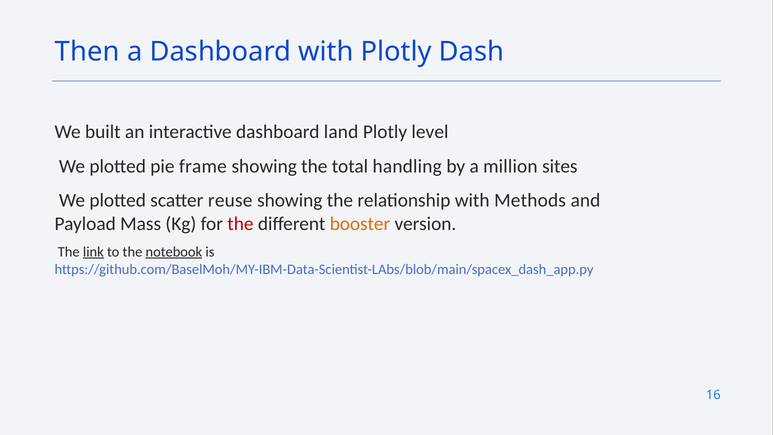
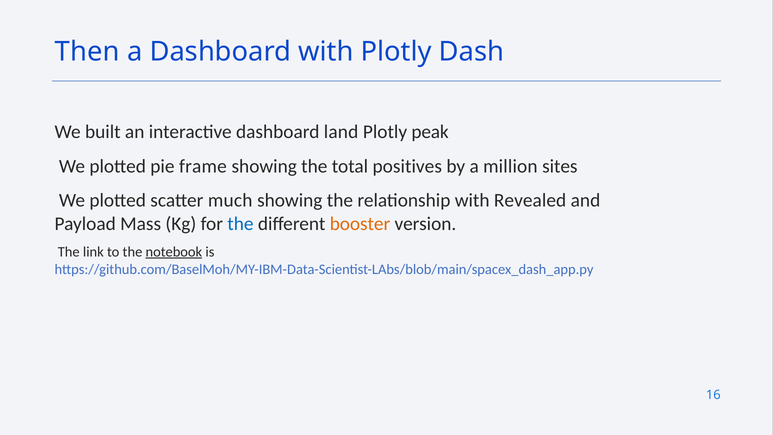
level: level -> peak (430, 132)
handling: handling -> positives (407, 166)
reuse: reuse -> much (230, 201)
Methods: Methods -> Revealed (530, 201)
the colour: red -> blue (240, 224)
link underline: present -> none (93, 252)
